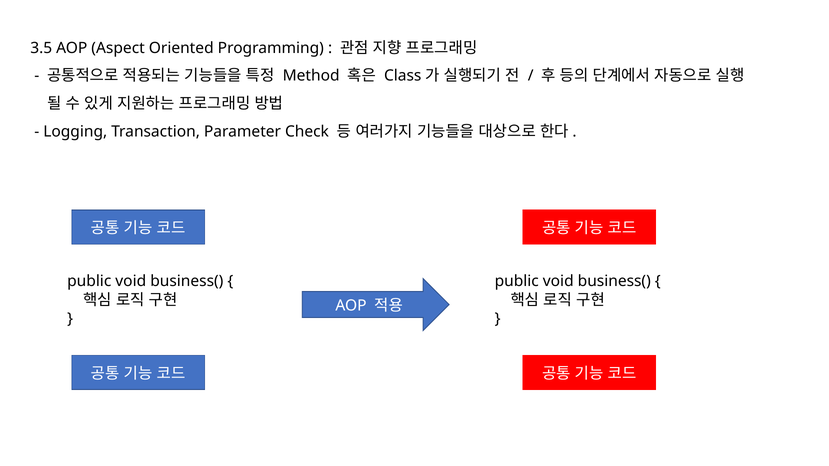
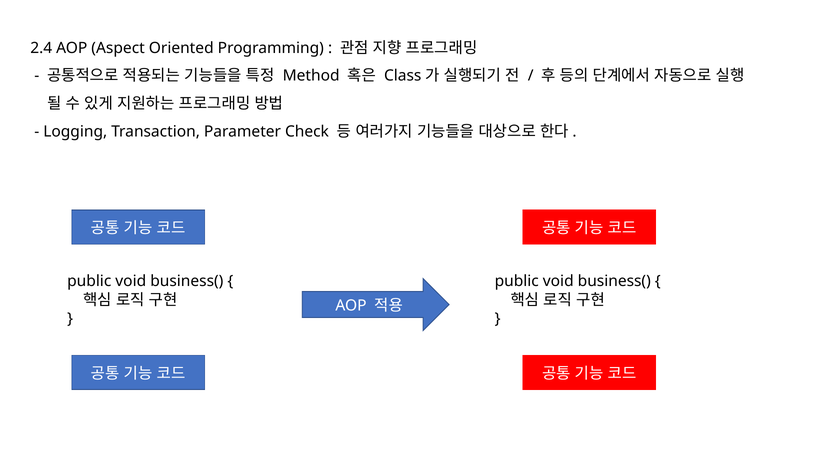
3.5: 3.5 -> 2.4 (41, 48)
